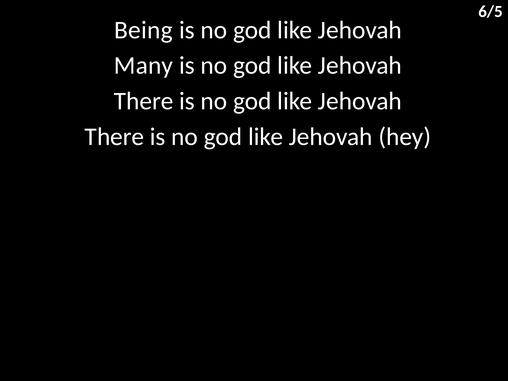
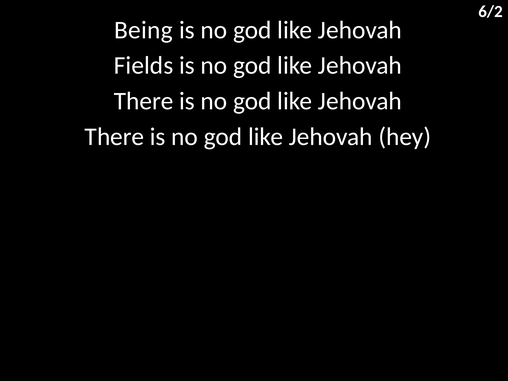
6/5: 6/5 -> 6/2 (491, 11)
Many: Many -> Fields (144, 66)
